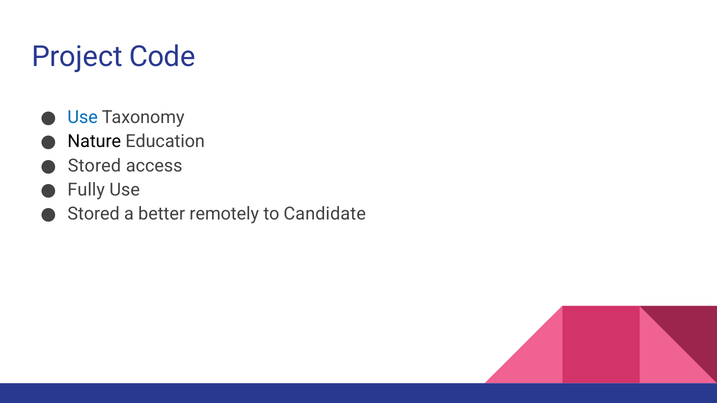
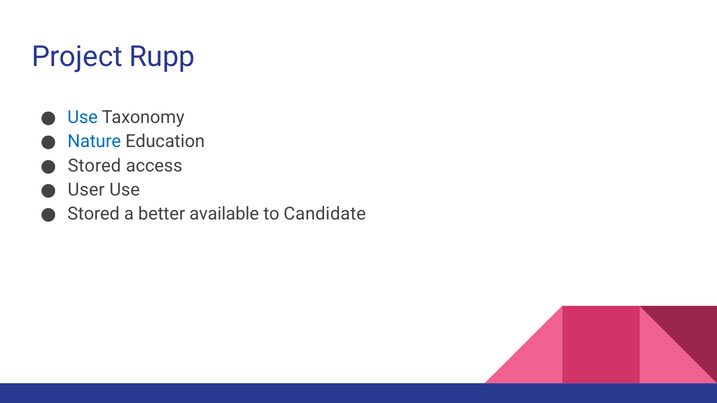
Code: Code -> Rupp (162, 57)
Nature colour: black -> blue (94, 142)
Fully: Fully -> User (86, 190)
remotely: remotely -> available (224, 214)
